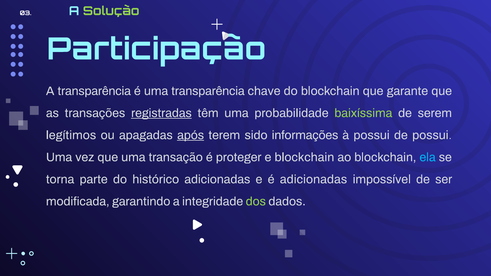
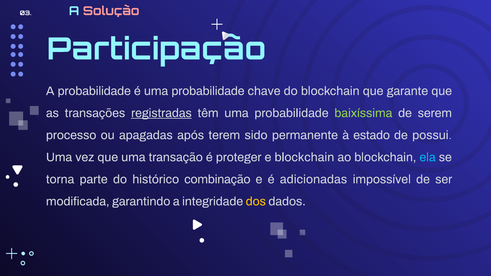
Solução colour: light green -> pink (111, 11)
A transparência: transparência -> probabilidade (94, 91)
é uma transparência: transparência -> probabilidade (208, 91)
legítimos: legítimos -> processo (71, 135)
após underline: present -> none (191, 135)
informações: informações -> permanente (305, 135)
à possui: possui -> estado (372, 135)
histórico adicionadas: adicionadas -> combinação (217, 179)
dos colour: light green -> yellow (256, 201)
